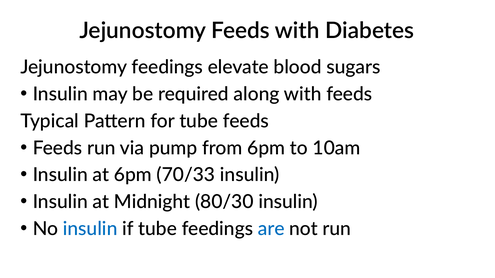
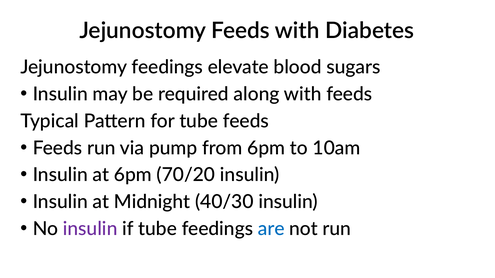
70/33: 70/33 -> 70/20 (186, 175)
80/30: 80/30 -> 40/30 (224, 202)
insulin colour: blue -> purple (90, 229)
